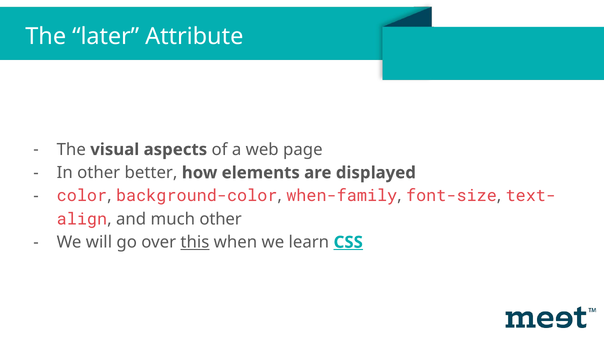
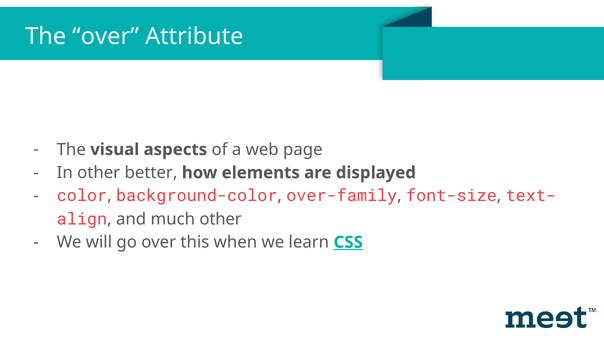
The later: later -> over (106, 37)
when-family: when-family -> over-family (342, 196)
this underline: present -> none (195, 242)
